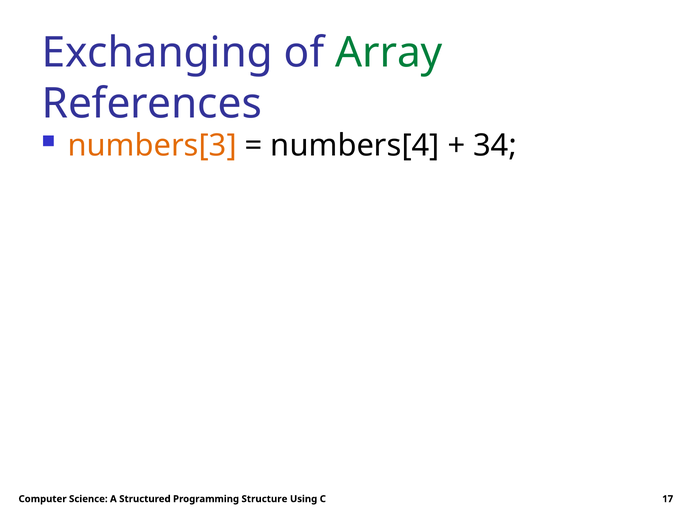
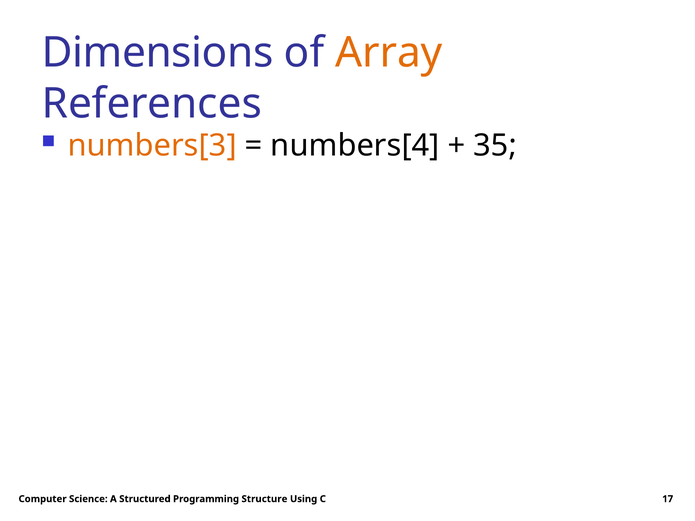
Exchanging: Exchanging -> Dimensions (157, 53)
Array colour: green -> orange (389, 53)
34: 34 -> 35 (495, 146)
